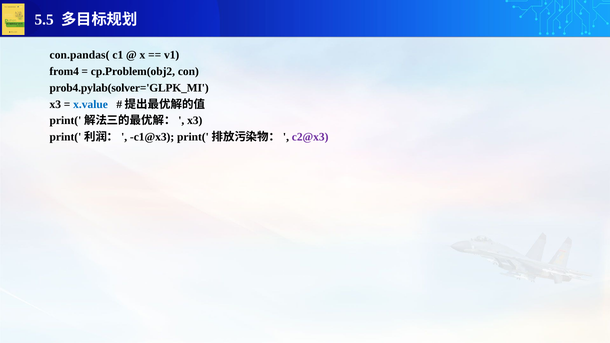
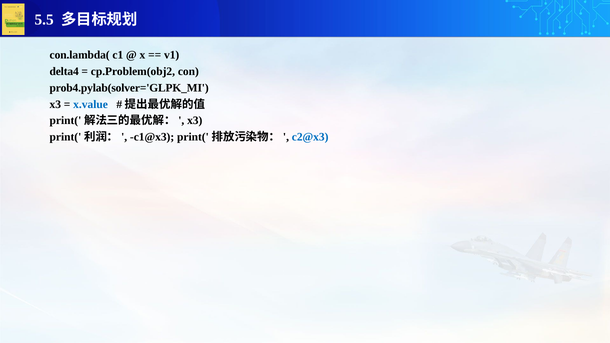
con.pandas(: con.pandas( -> con.lambda( (80, 55)
from4: from4 -> delta4 (64, 71)
c2@x3 colour: purple -> blue (310, 137)
